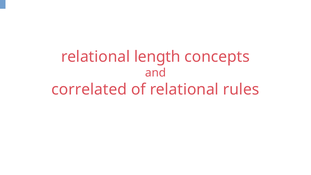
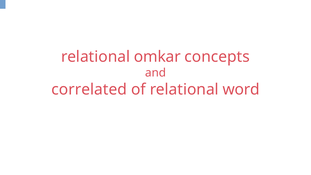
length: length -> omkar (157, 57)
rules: rules -> word (241, 89)
